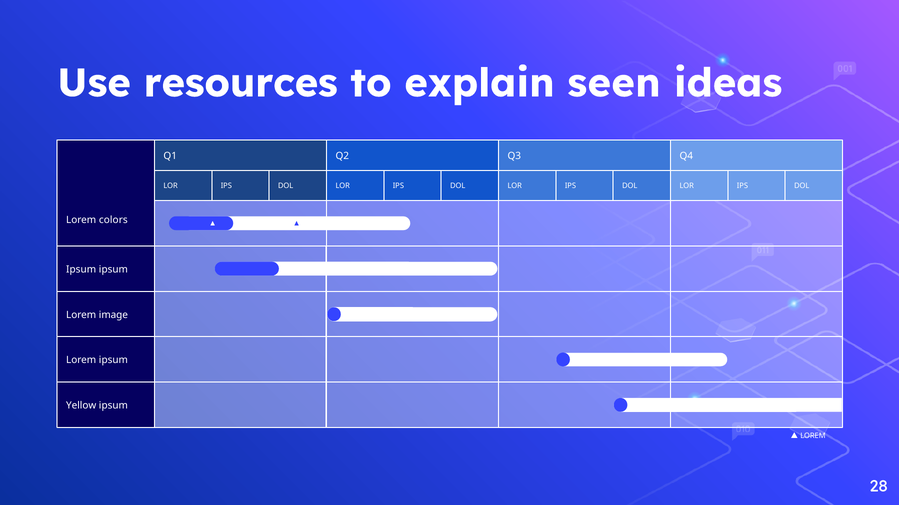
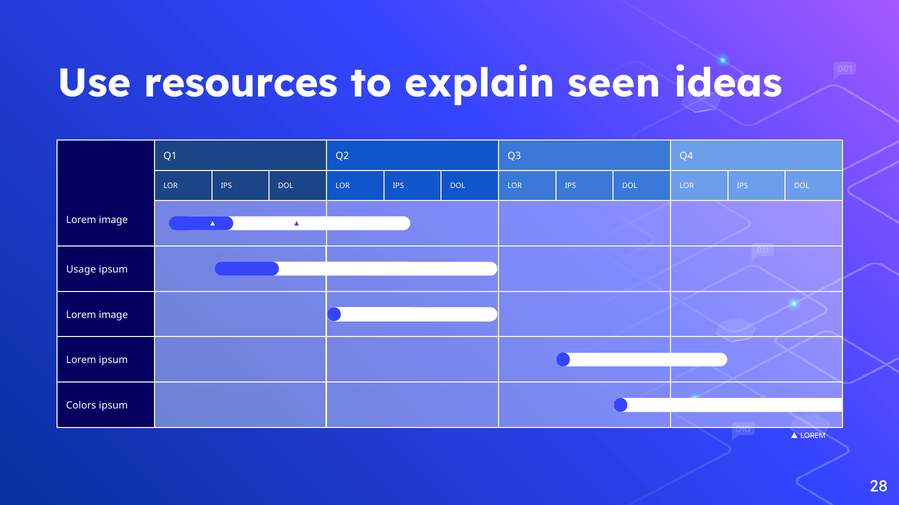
colors: colors -> image (113, 220)
Ipsum: Ipsum -> Usage (81, 270)
Yellow: Yellow -> Colors (81, 406)
